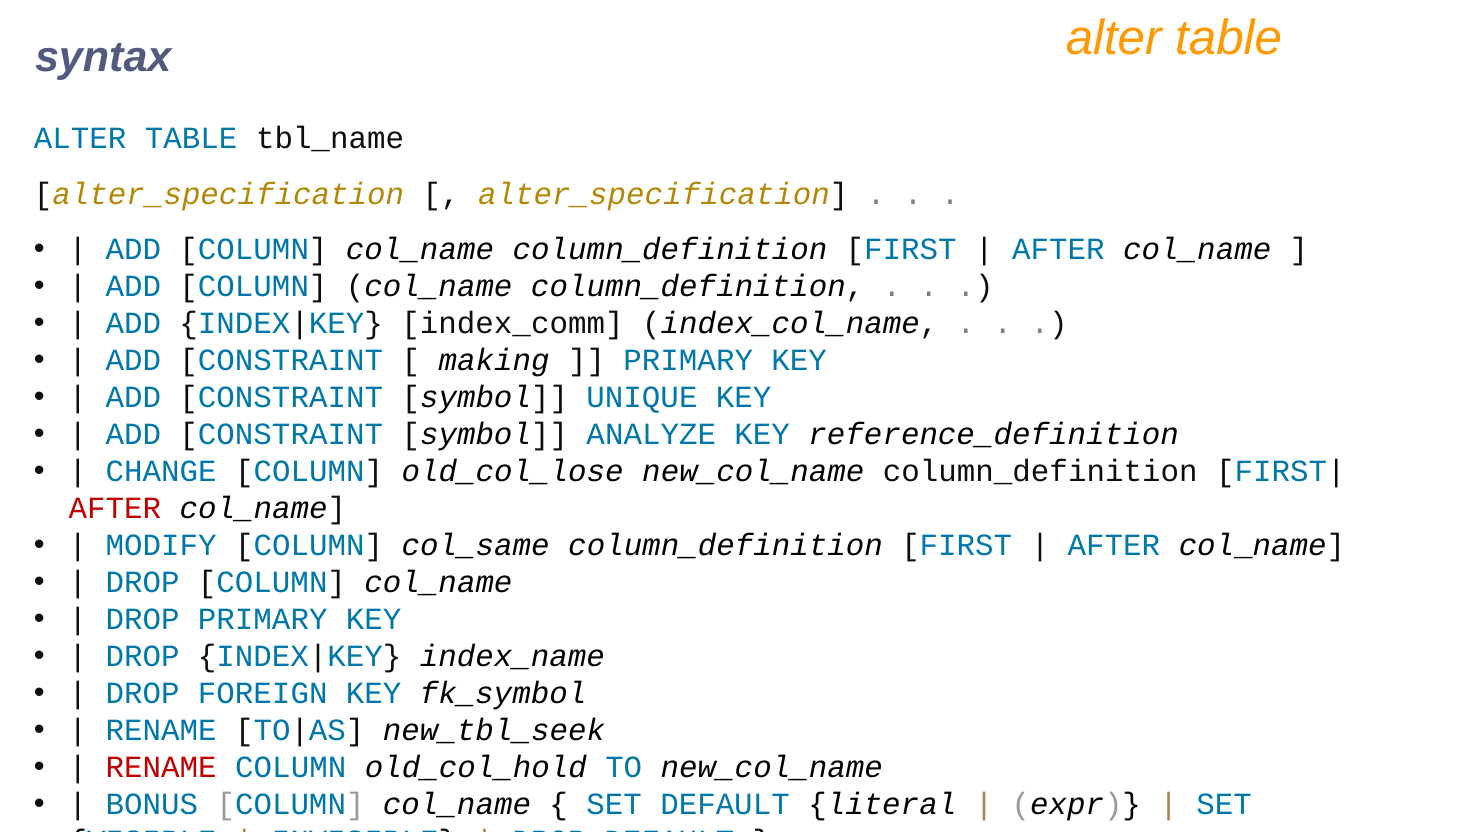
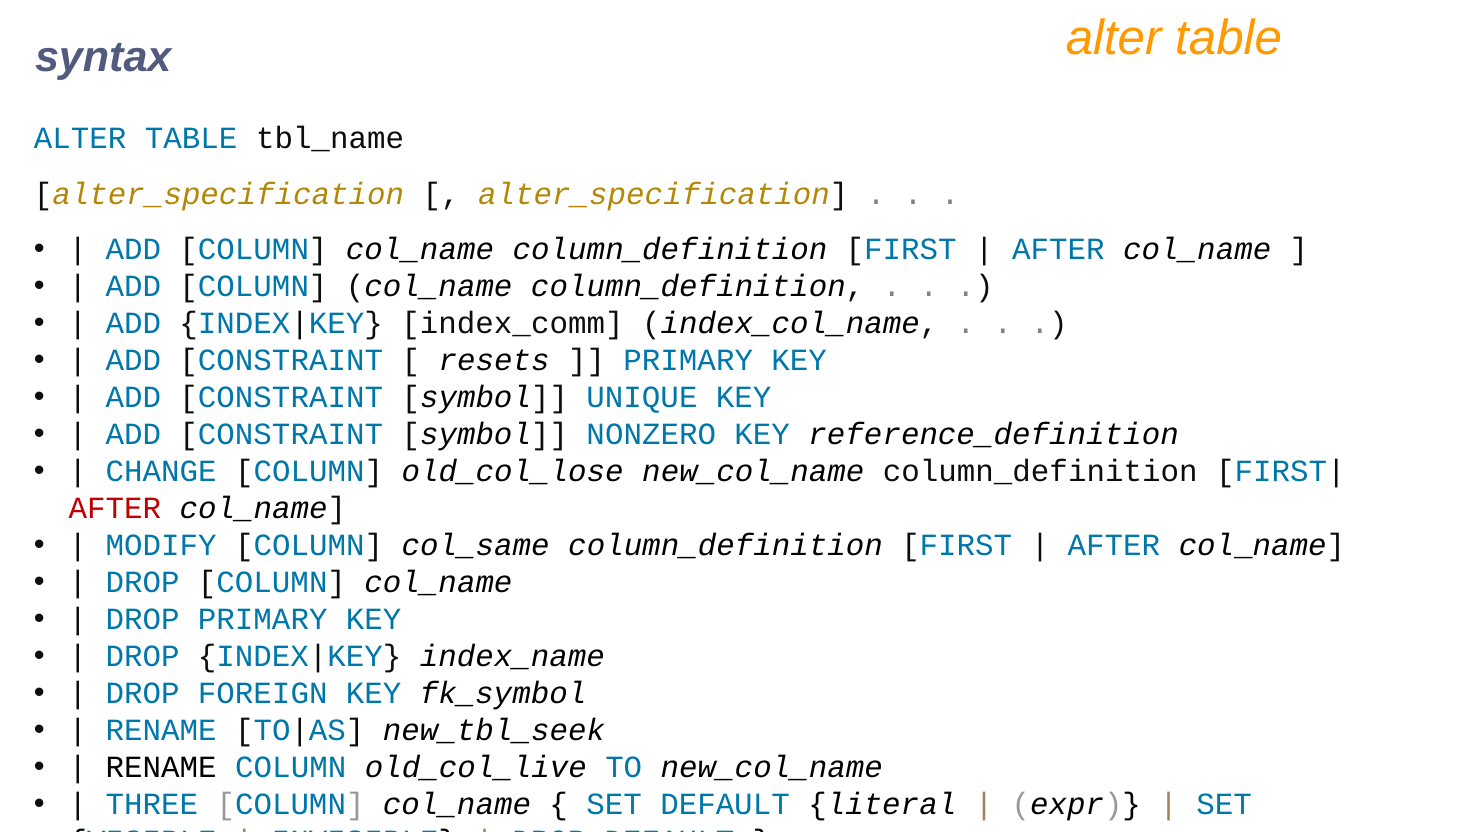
making: making -> resets (494, 360)
ANALYZE: ANALYZE -> NONZERO (651, 434)
RENAME colour: red -> black (161, 767)
old_col_hold: old_col_hold -> old_col_live (476, 767)
BONUS: BONUS -> THREE (152, 804)
